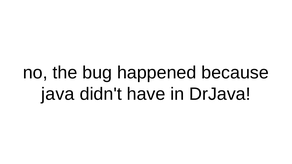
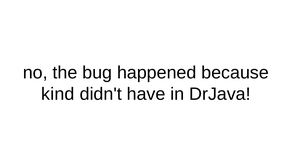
java: java -> kind (58, 94)
